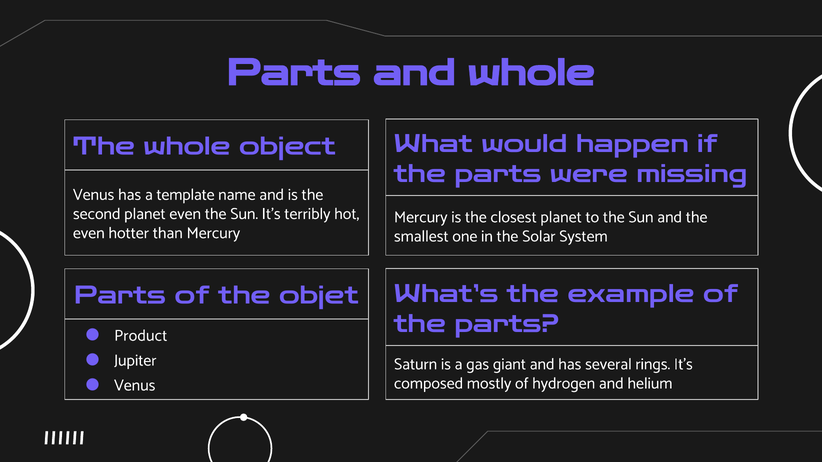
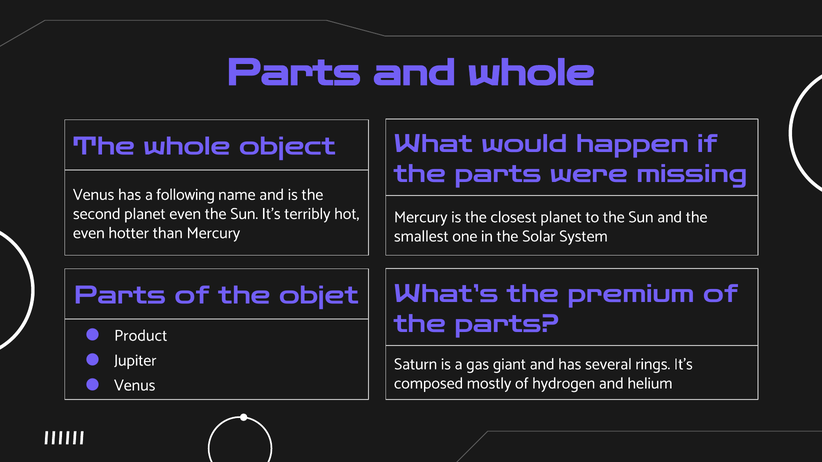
template: template -> following (186, 195)
example: example -> premium (631, 294)
